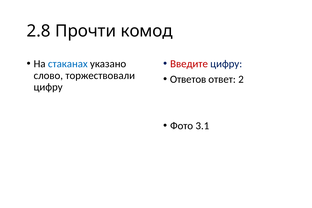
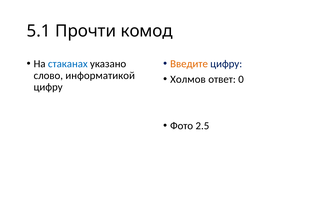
2.8: 2.8 -> 5.1 (39, 31)
Введите colour: red -> orange (189, 64)
торжествовали: торжествовали -> информатикой (100, 75)
Ответов: Ответов -> Холмов (188, 79)
2: 2 -> 0 (241, 79)
3.1: 3.1 -> 2.5 (202, 126)
